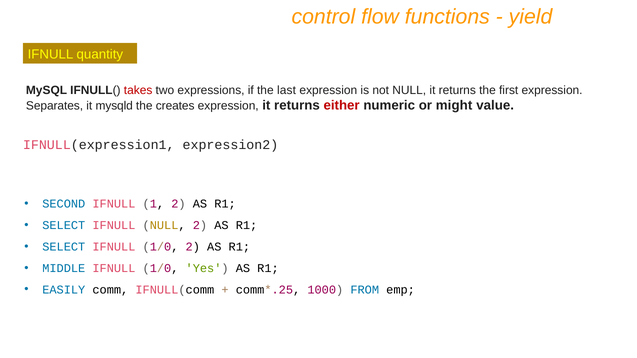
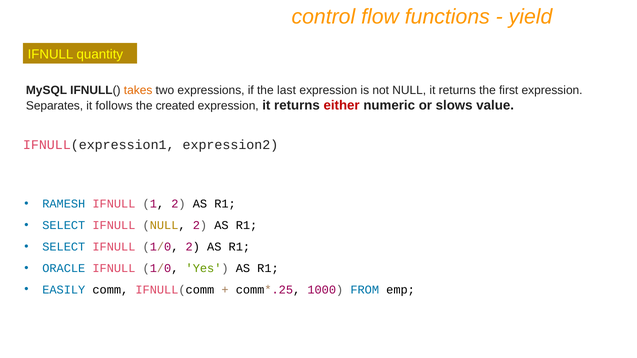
takes colour: red -> orange (138, 90)
mysqld: mysqld -> follows (114, 106)
creates: creates -> created (175, 106)
might: might -> slows (454, 105)
SECOND: SECOND -> RAMESH (64, 204)
MIDDLE: MIDDLE -> ORACLE (64, 268)
